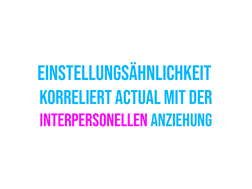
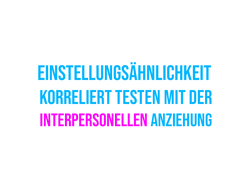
actual: actual -> testen (138, 98)
